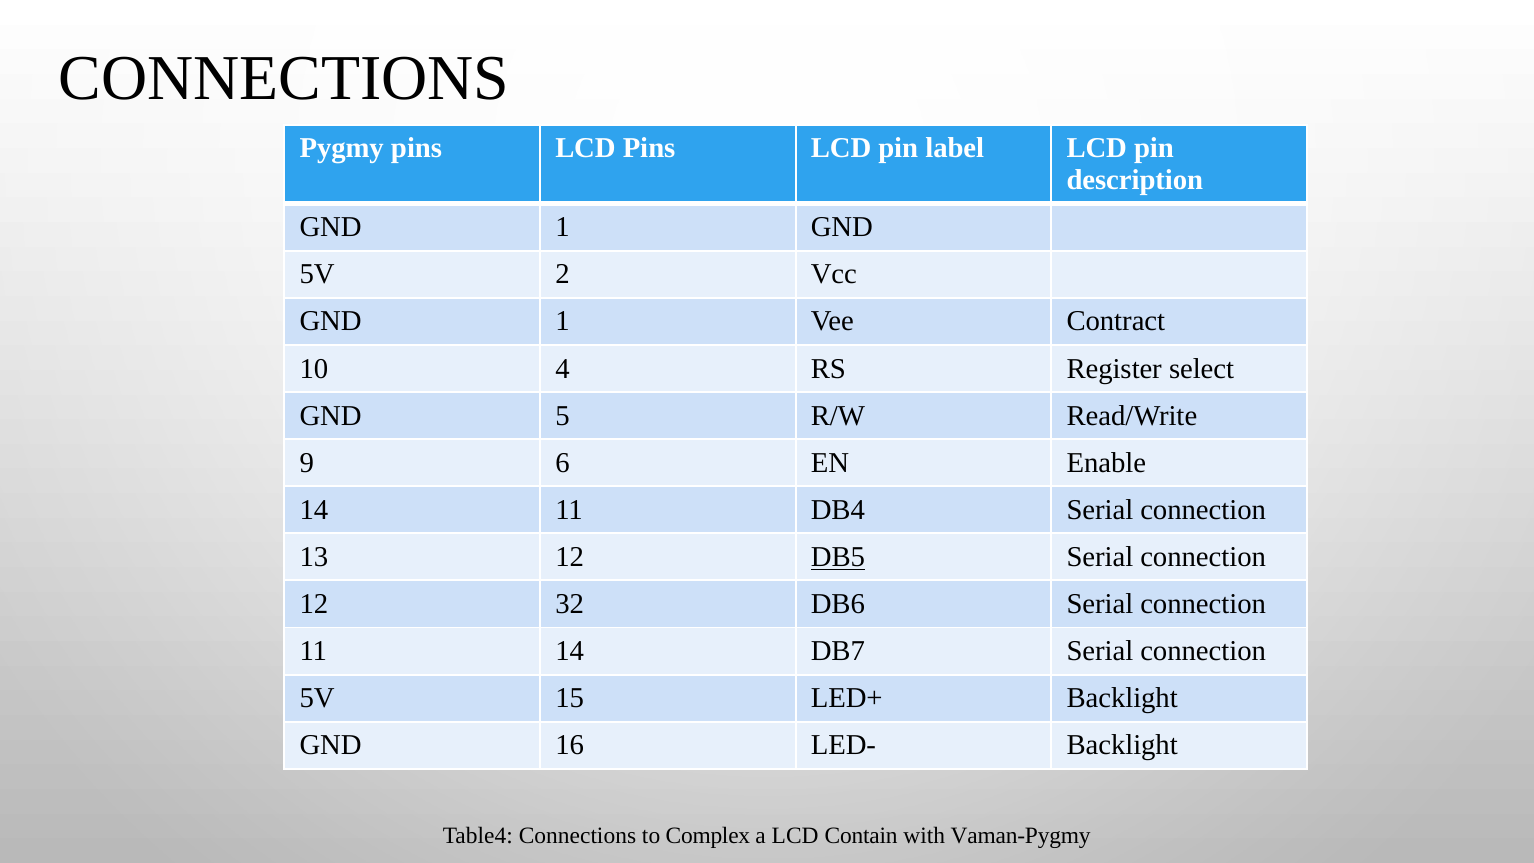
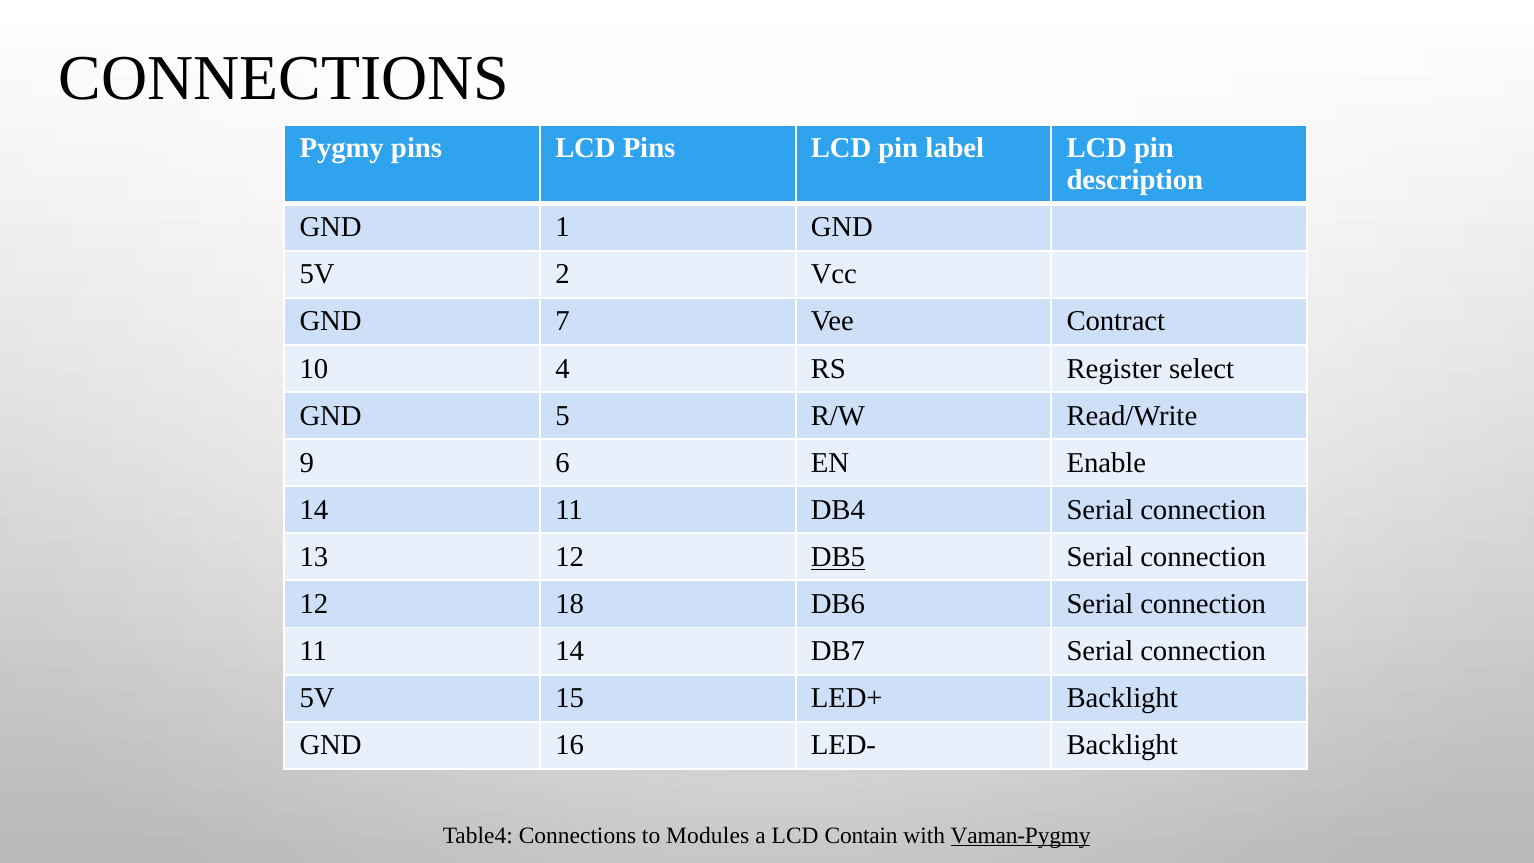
1: 1 -> 7 (563, 321)
32: 32 -> 18 (570, 604)
Complex: Complex -> Modules (708, 836)
Vaman-Pygmy underline: none -> present (1021, 836)
